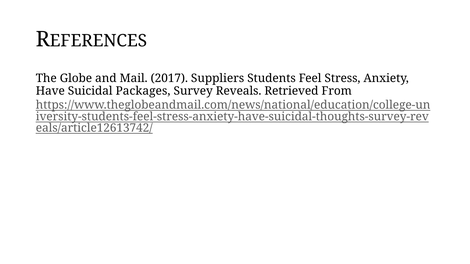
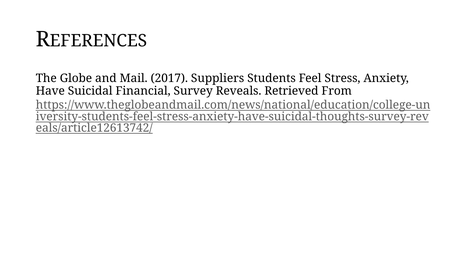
Packages: Packages -> Financial (143, 91)
